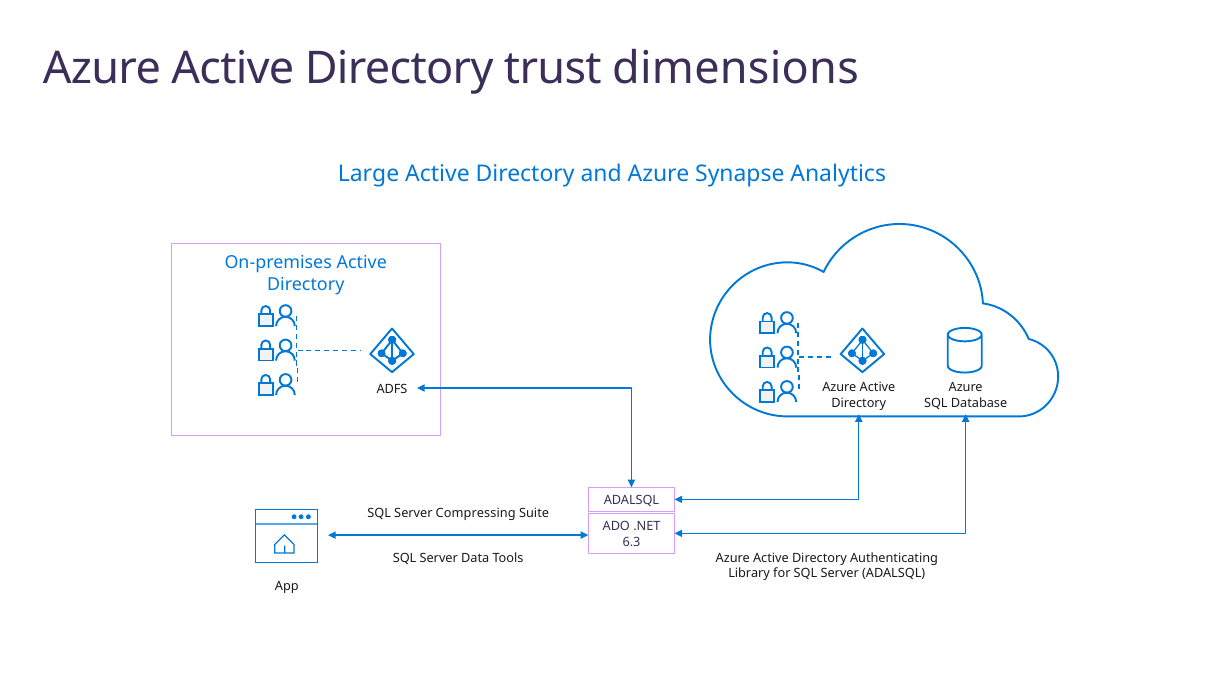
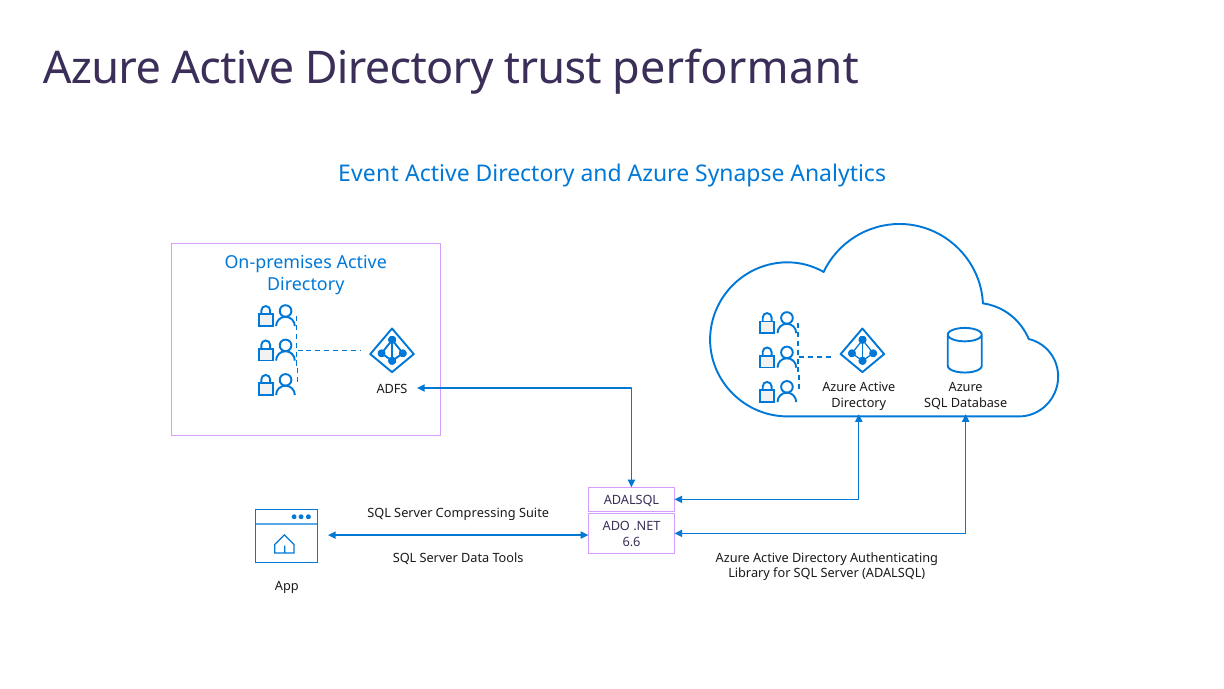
dimensions: dimensions -> performant (735, 69)
Large: Large -> Event (368, 174)
6.3: 6.3 -> 6.6 (631, 542)
